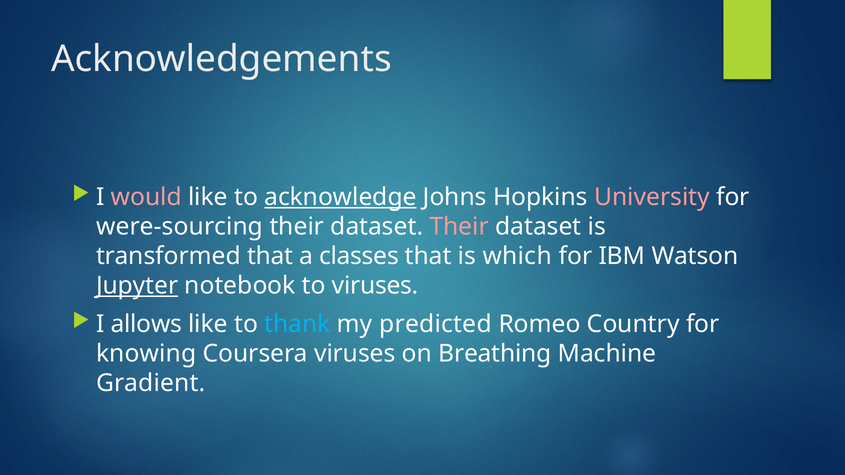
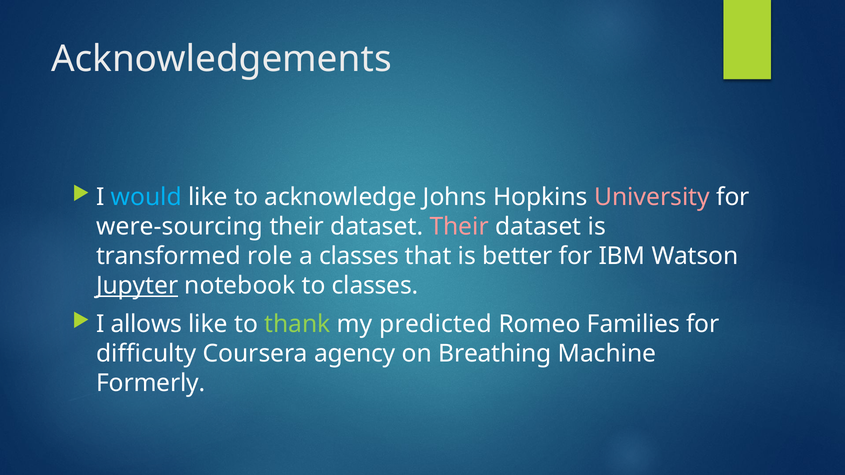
would colour: pink -> light blue (146, 197)
acknowledge underline: present -> none (340, 197)
transformed that: that -> role (270, 256)
which: which -> better (517, 256)
to viruses: viruses -> classes (375, 286)
thank colour: light blue -> light green (297, 324)
Country: Country -> Families (633, 324)
knowing: knowing -> difficulty (146, 354)
Coursera viruses: viruses -> agency (355, 354)
Gradient: Gradient -> Formerly (151, 384)
